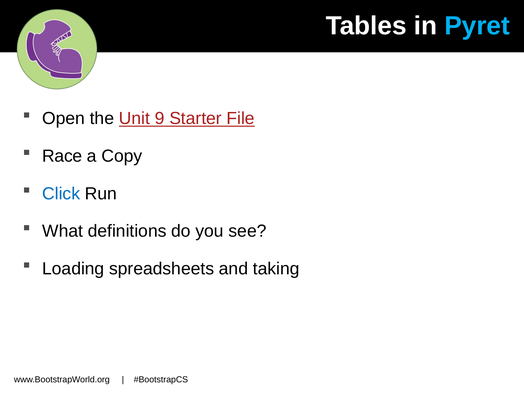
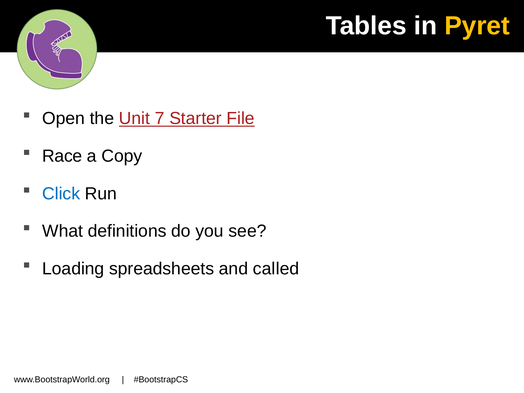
Pyret colour: light blue -> yellow (477, 26)
9: 9 -> 7 (160, 119)
taking: taking -> called (276, 269)
